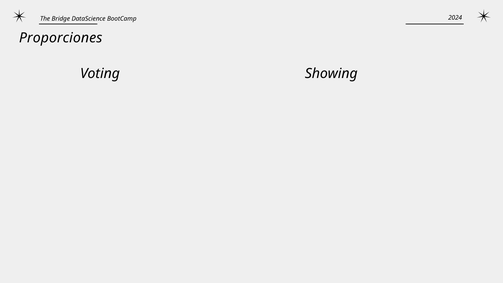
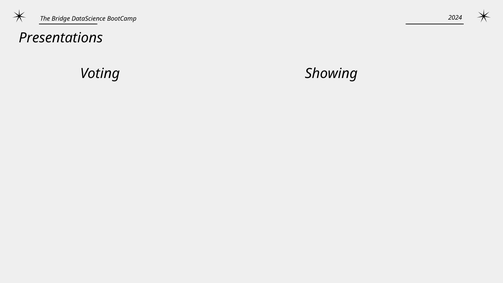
Proporciones: Proporciones -> Presentations (61, 38)
